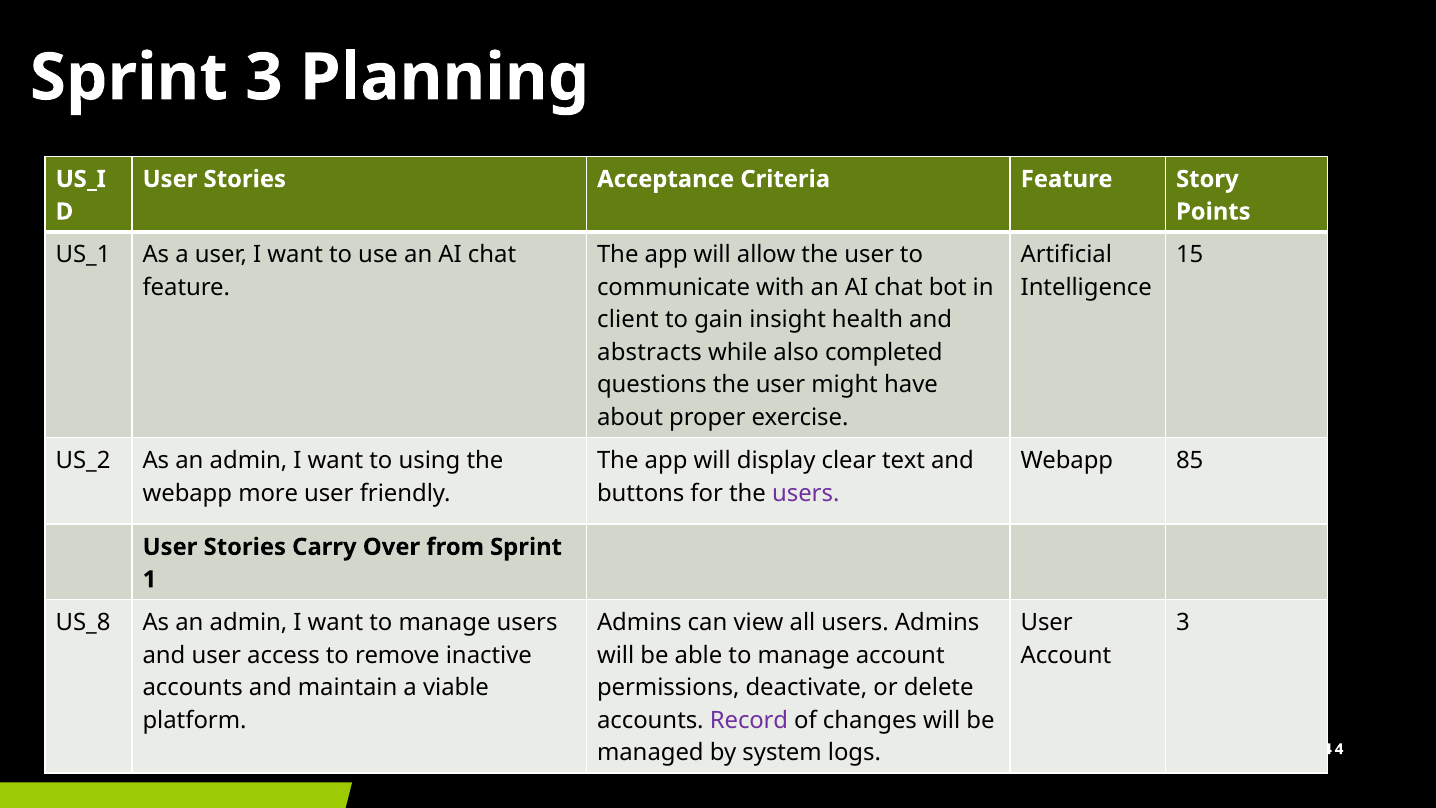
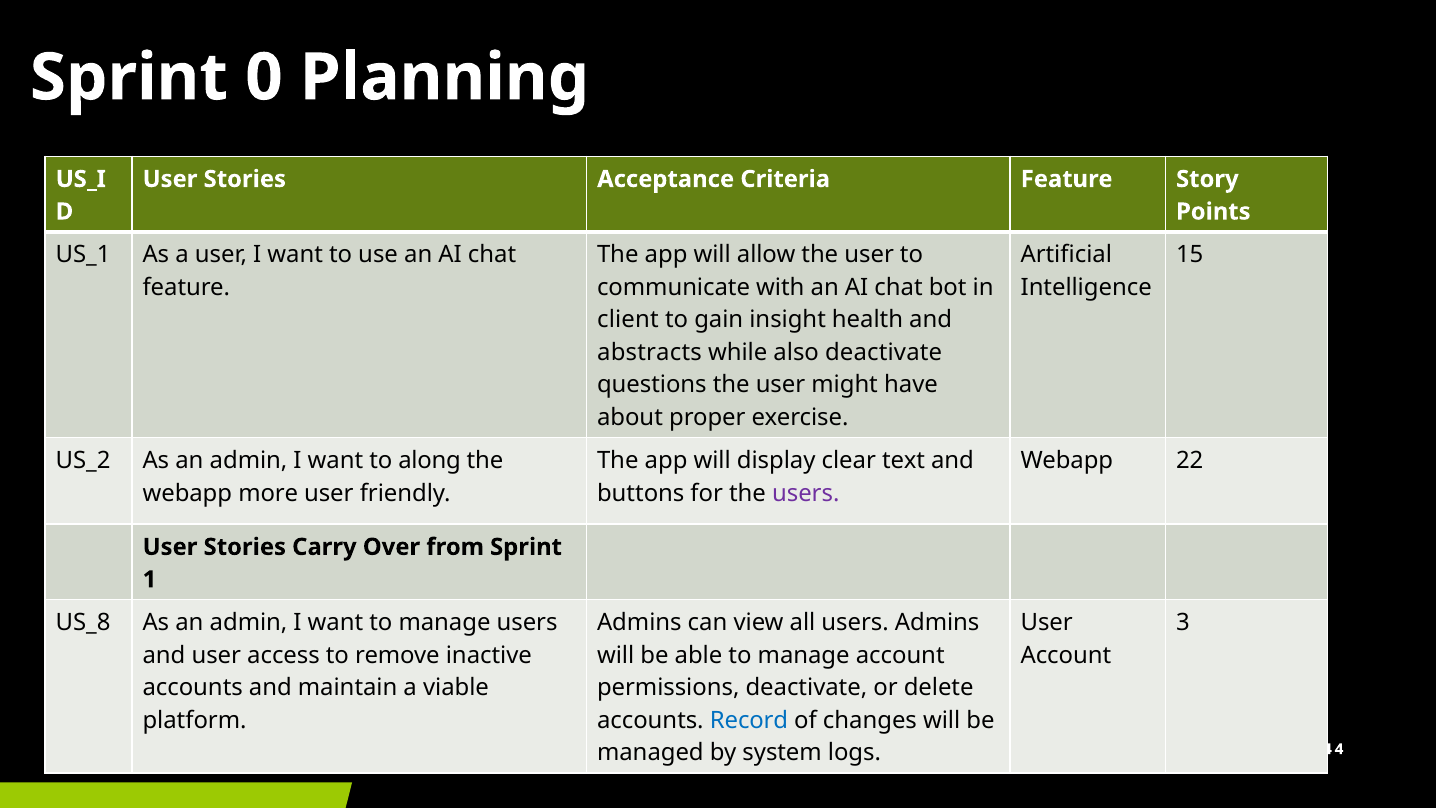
Sprint 3: 3 -> 0 (264, 78)
also completed: completed -> deactivate (884, 352)
using: using -> along (430, 461)
85: 85 -> 22 (1190, 461)
Record colour: purple -> blue (749, 720)
